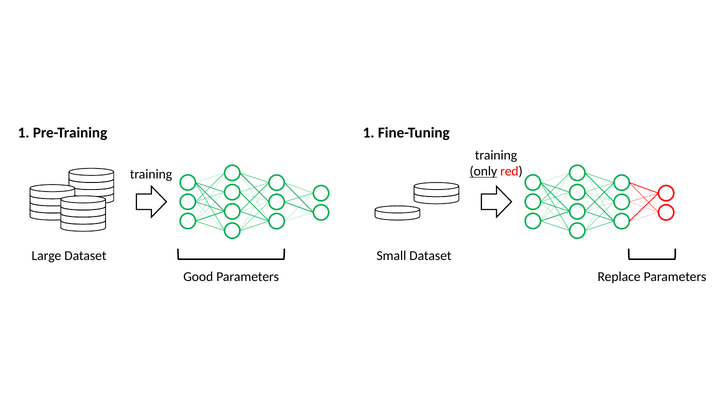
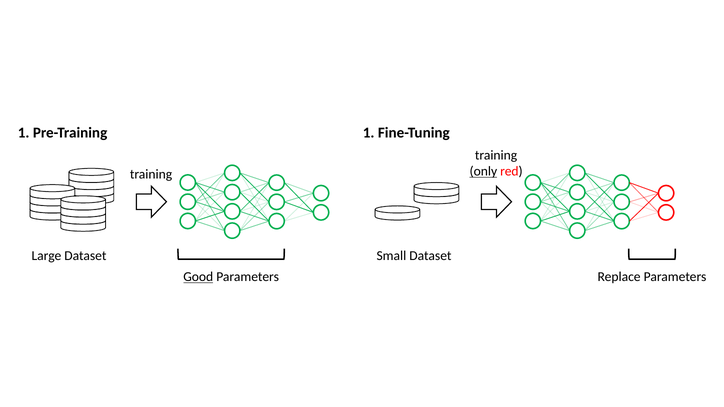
Good underline: none -> present (198, 277)
